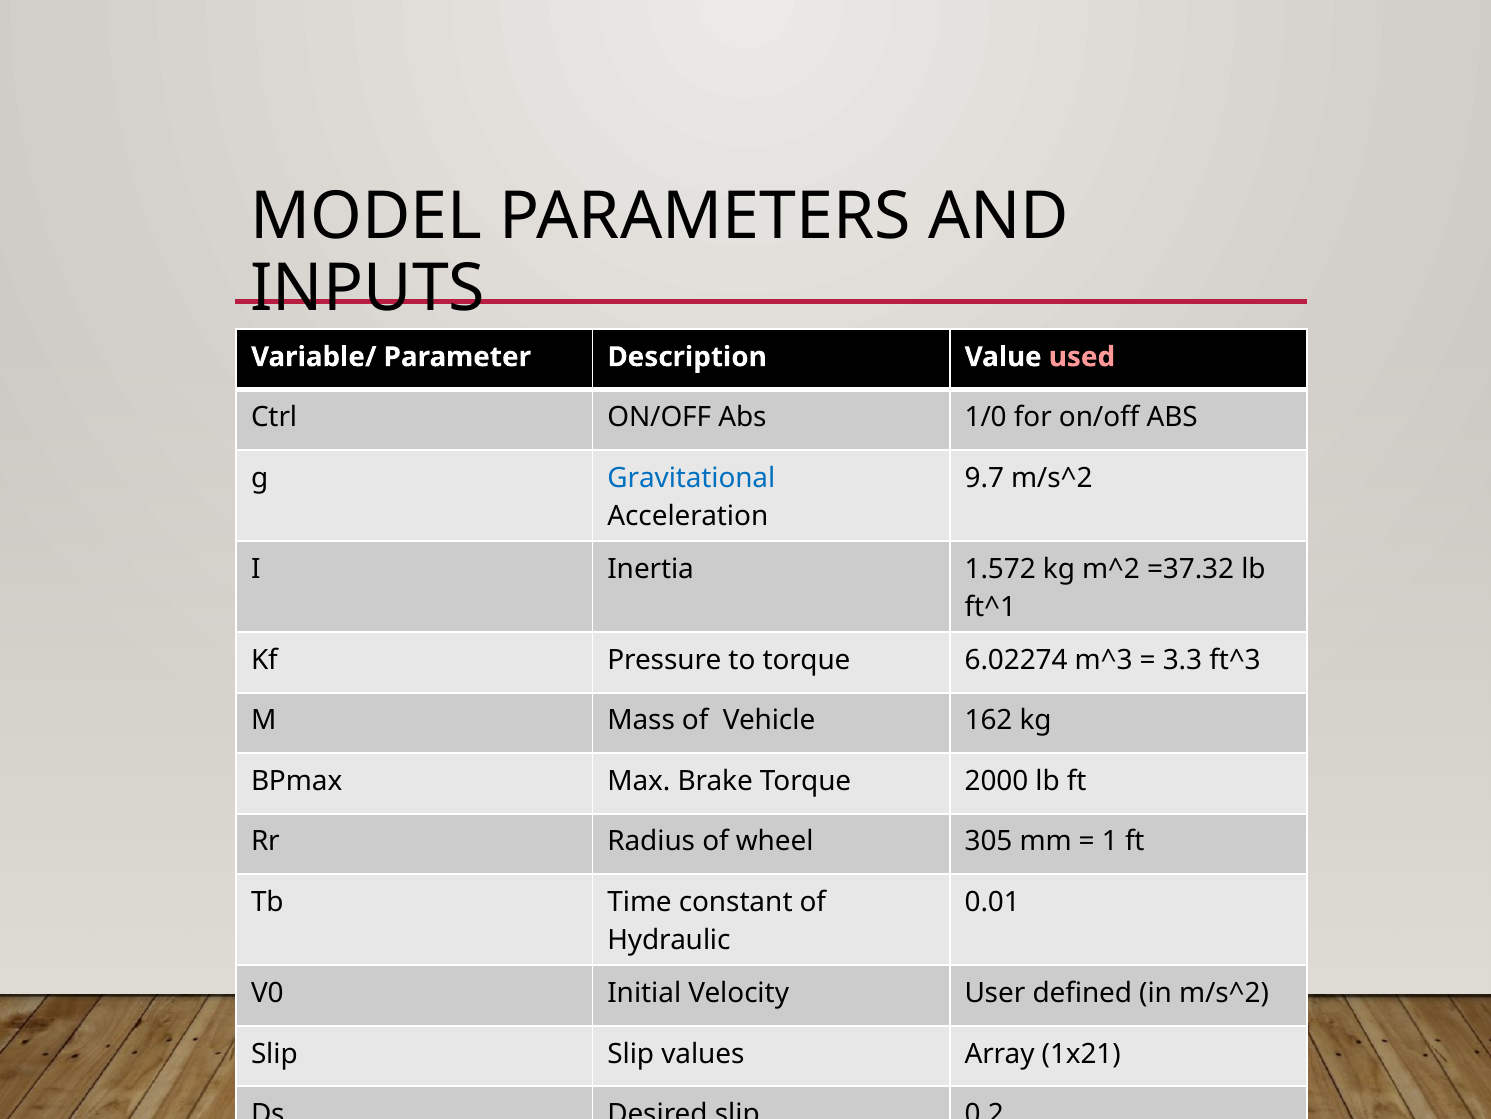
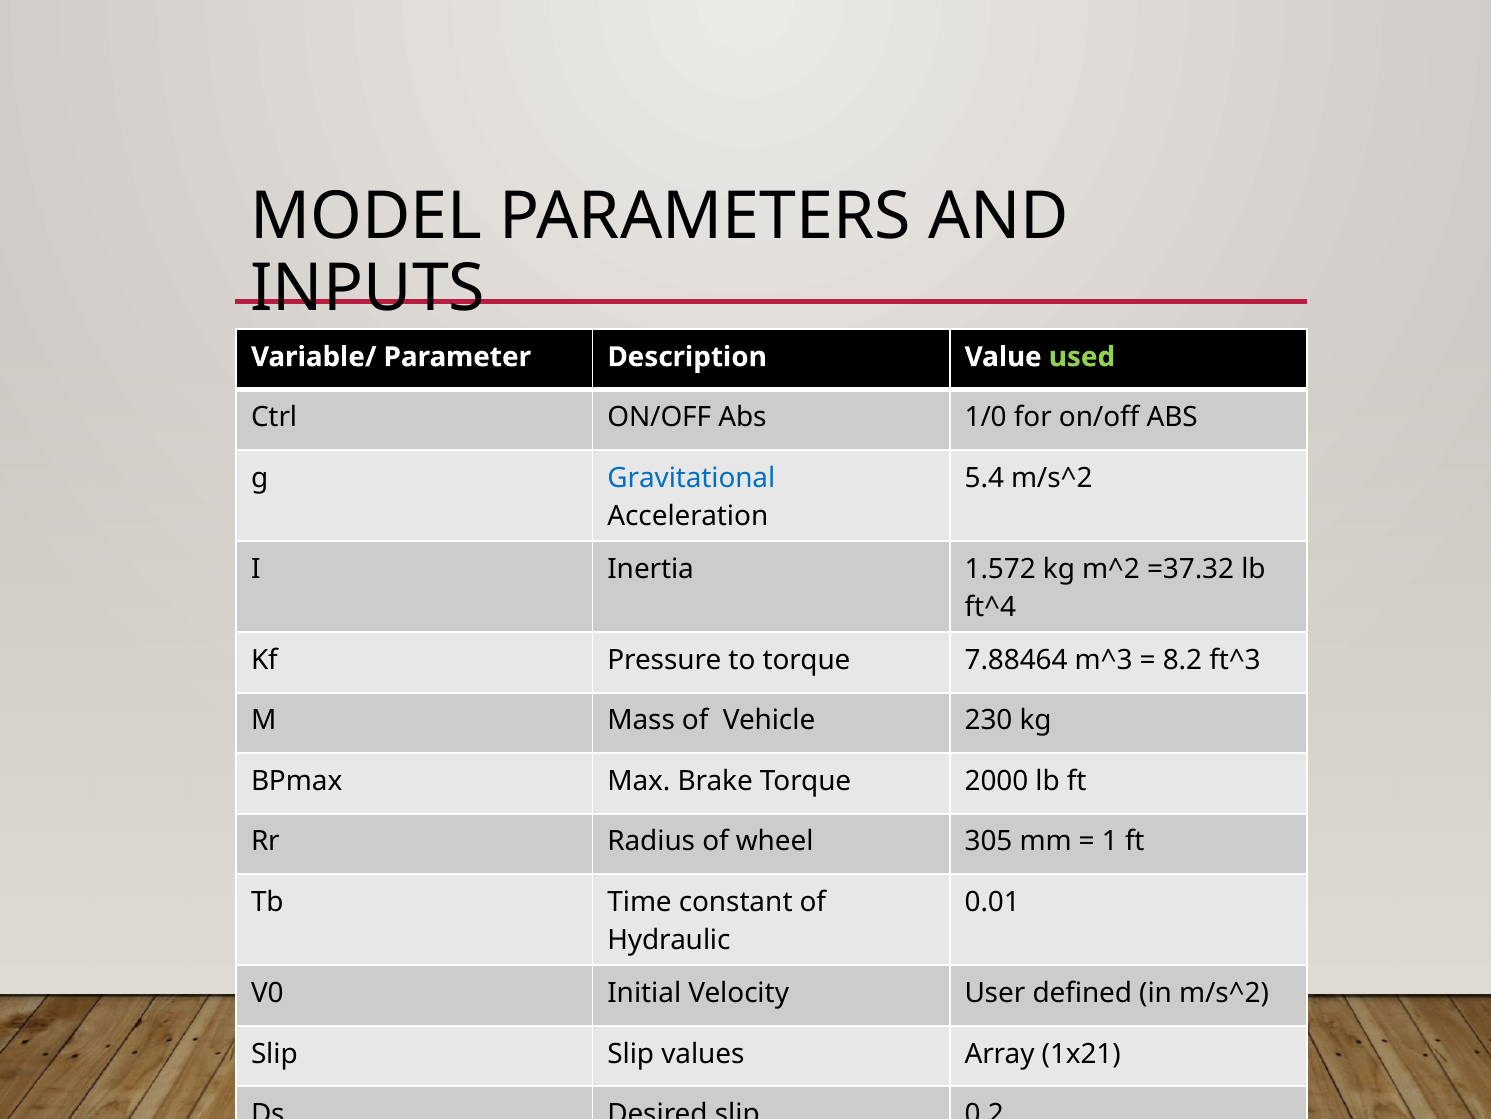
used colour: pink -> light green (1082, 357)
9.7: 9.7 -> 5.4 (984, 478)
ft^1: ft^1 -> ft^4 (990, 607)
6.02274: 6.02274 -> 7.88464 (1016, 660)
3.3: 3.3 -> 8.2 (1182, 660)
162: 162 -> 230 (989, 720)
